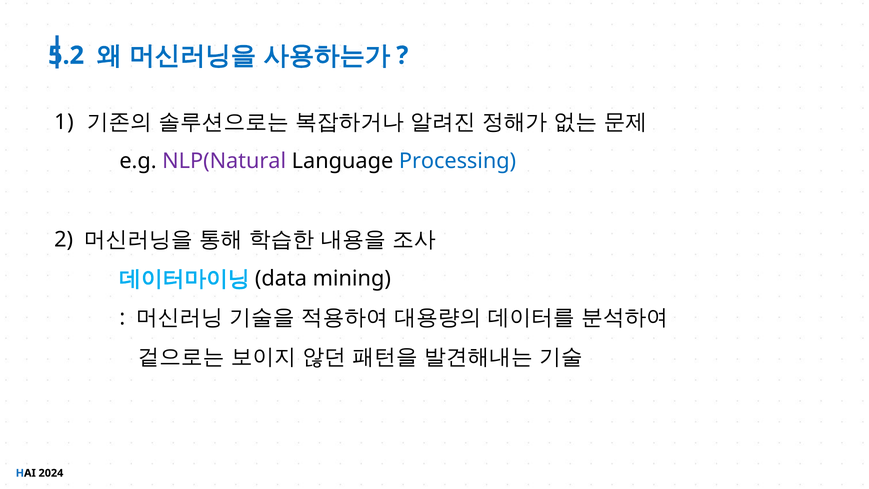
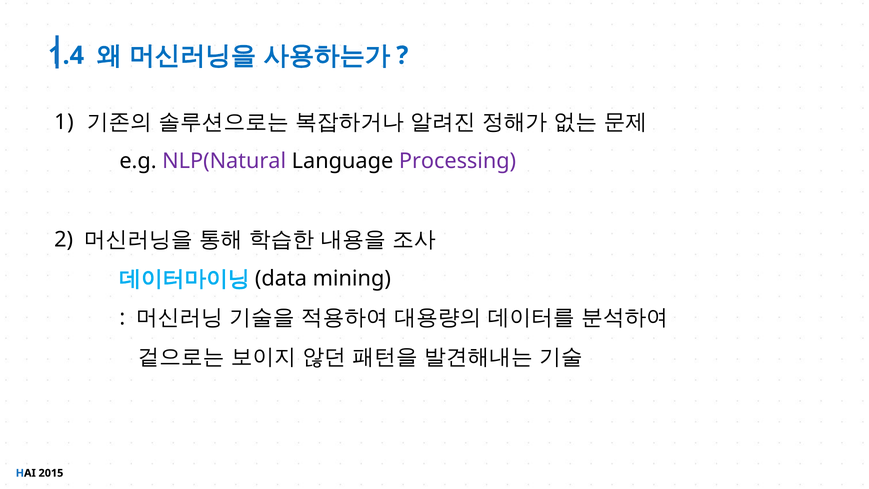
5.2: 5.2 -> 1.4 (66, 55)
Processing colour: blue -> purple (458, 161)
2024: 2024 -> 2015 (51, 473)
